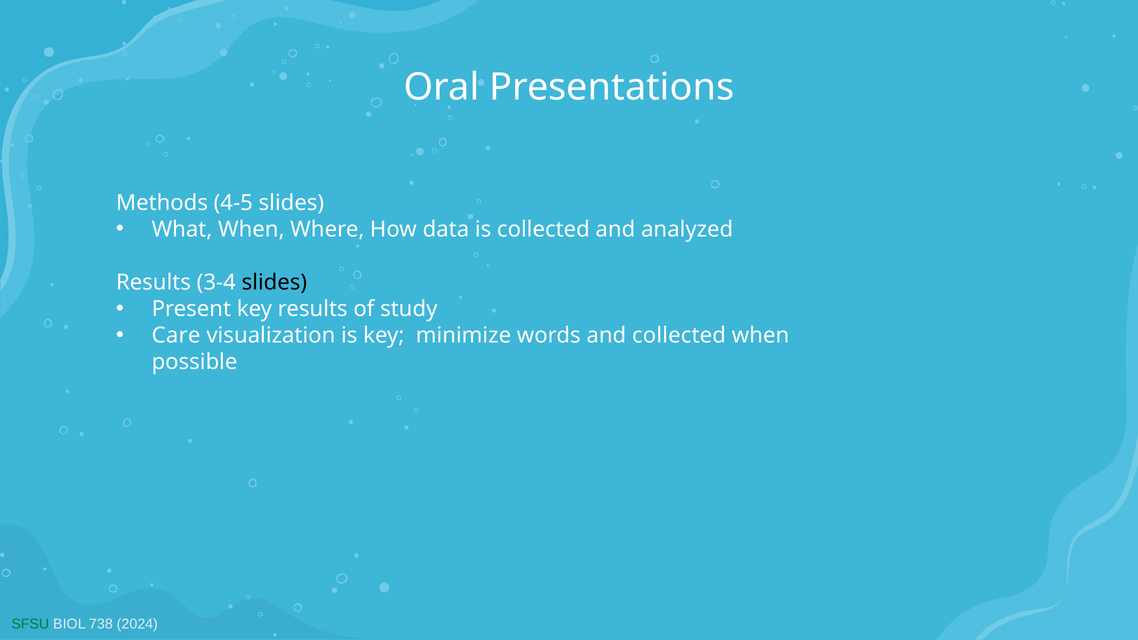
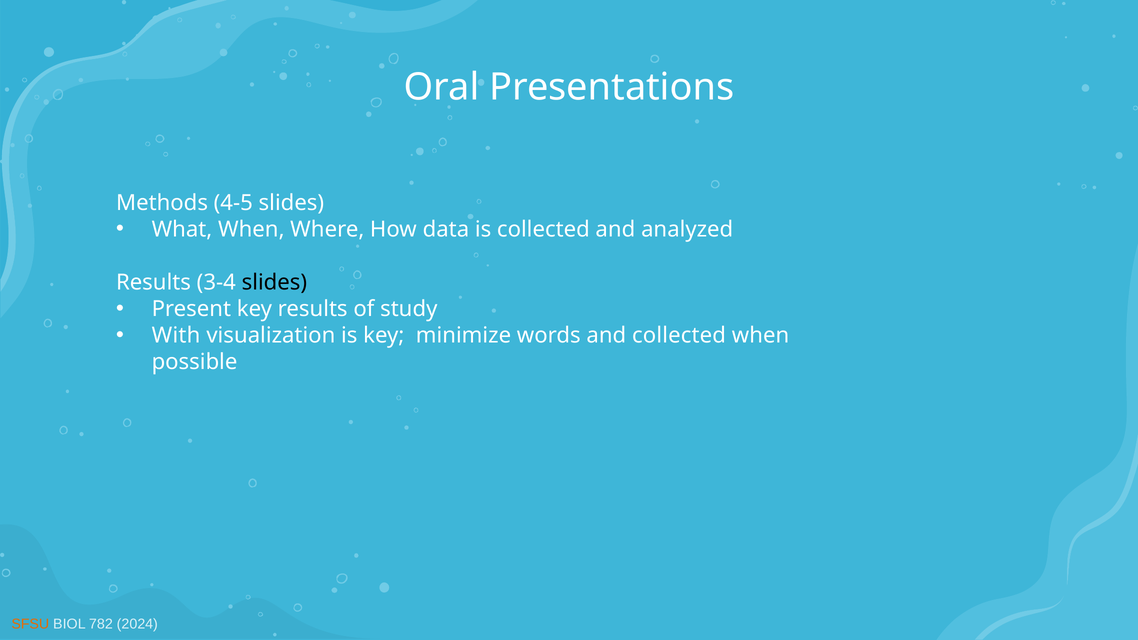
Care: Care -> With (176, 336)
SFSU colour: green -> orange (30, 624)
738: 738 -> 782 (101, 624)
